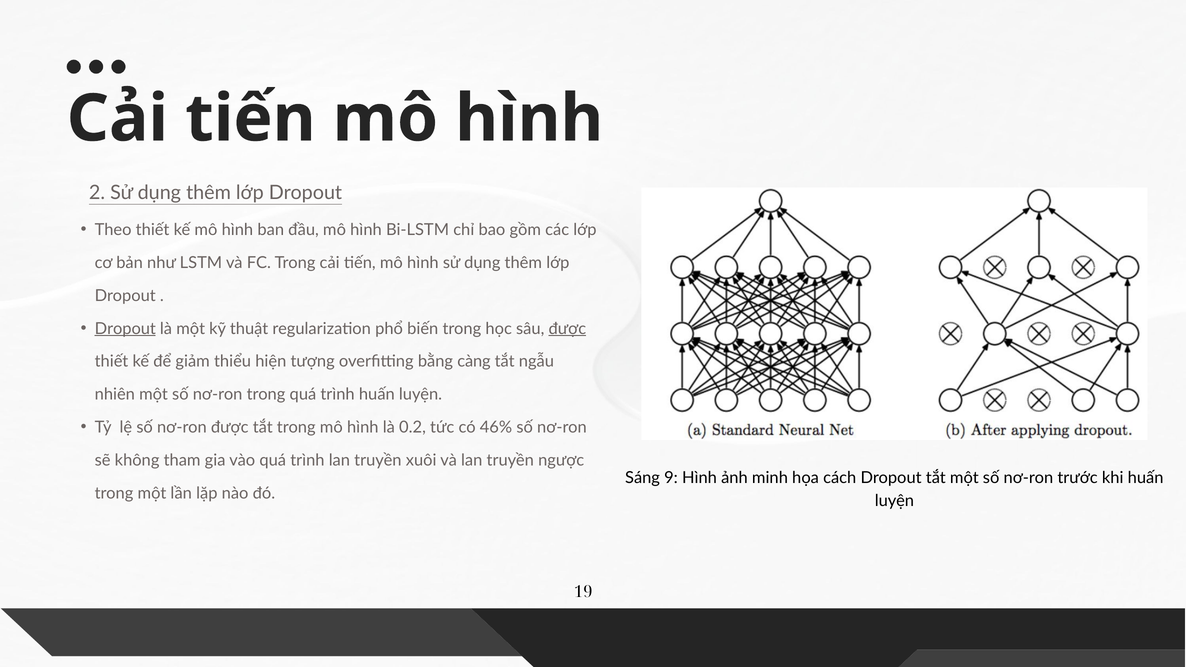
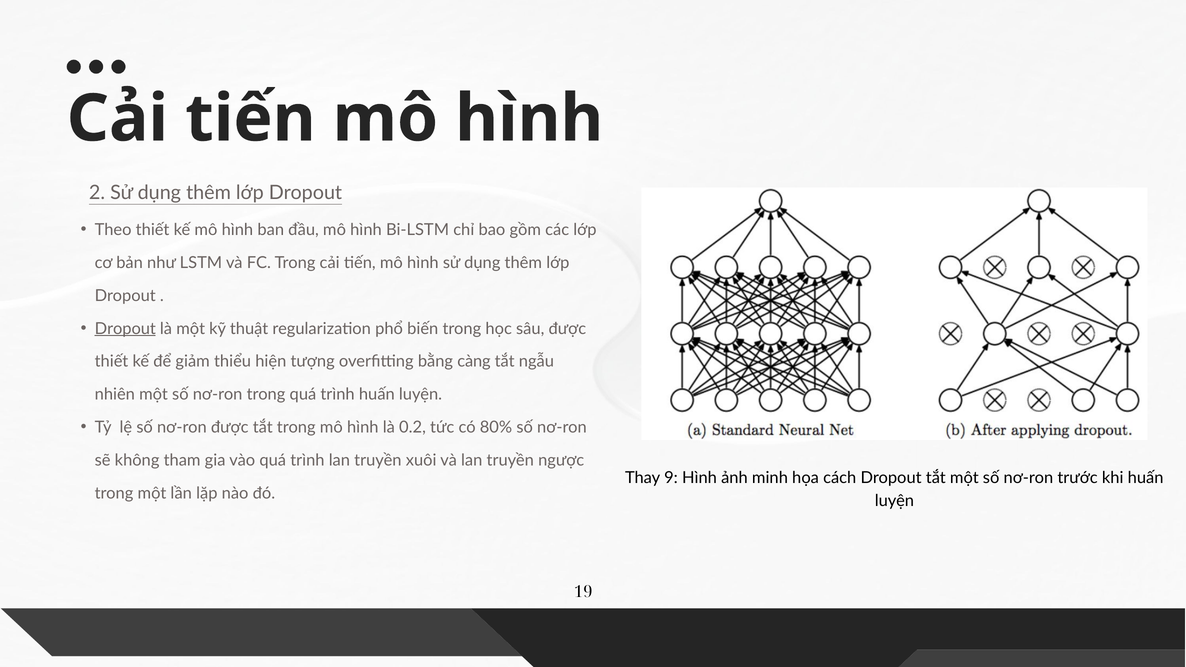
được underline: present -> none (567, 329)
46%: 46% -> 80% (496, 427)
Sáng: Sáng -> Thay (643, 478)
